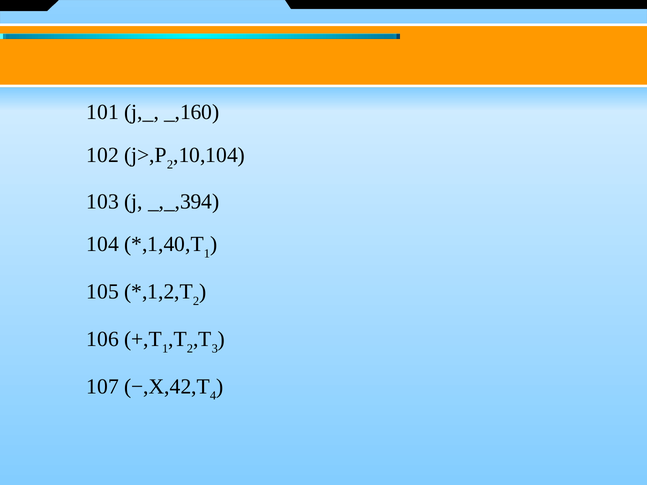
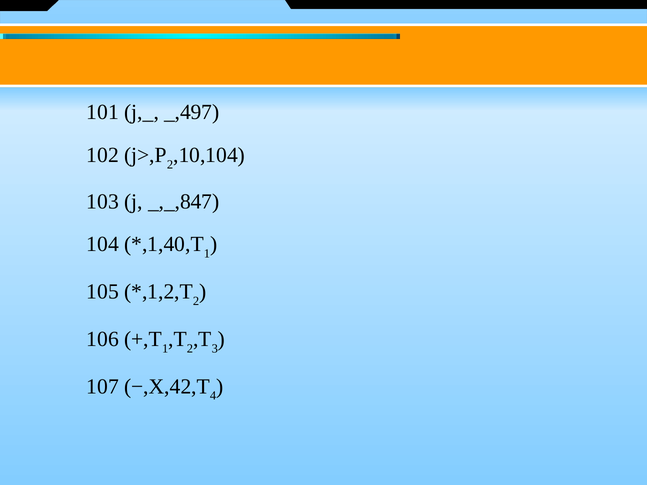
_,160: _,160 -> _,497 (192, 112)
_,_,394: _,_,394 -> _,_,847 (184, 202)
